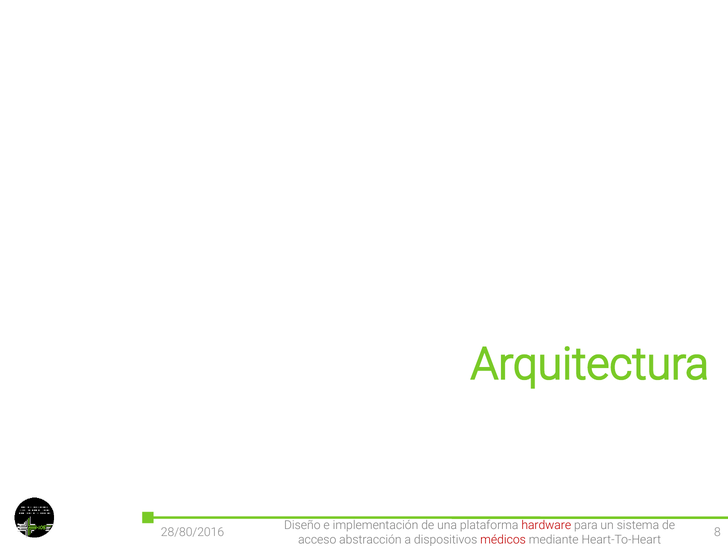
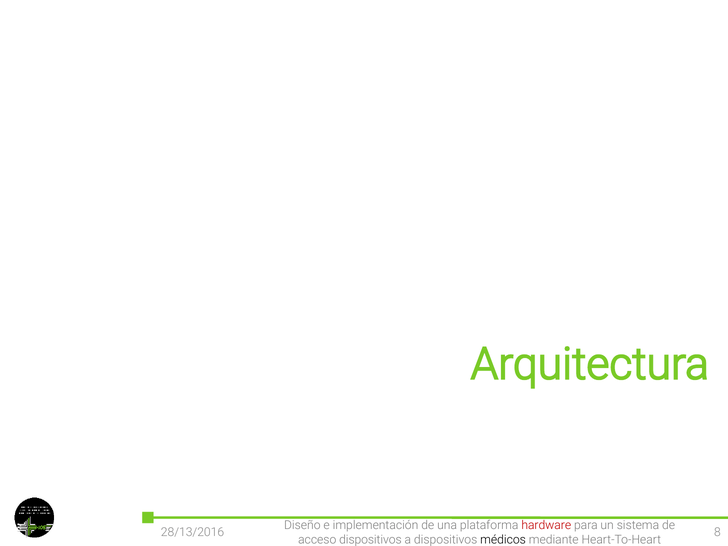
28/80/2016: 28/80/2016 -> 28/13/2016 (192, 532)
acceso abstracción: abstracción -> dispositivos (370, 540)
médicos colour: red -> black (503, 540)
